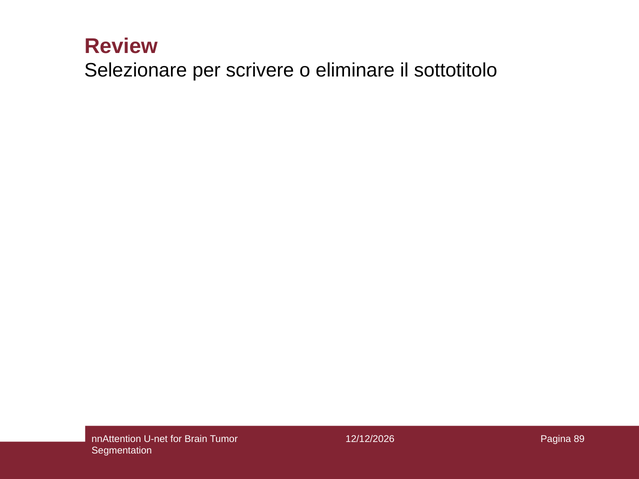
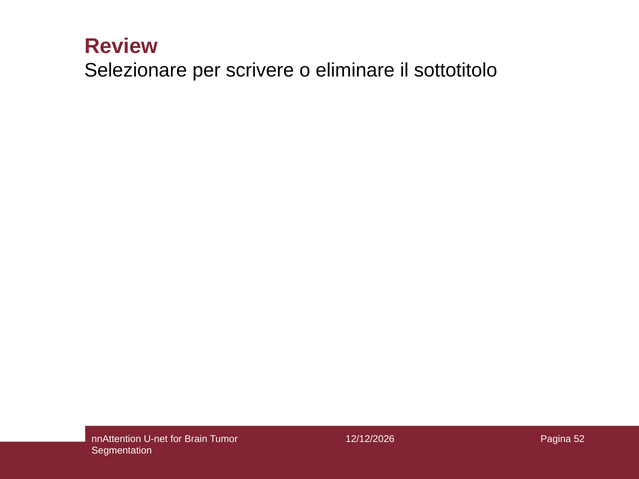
89: 89 -> 52 (579, 439)
